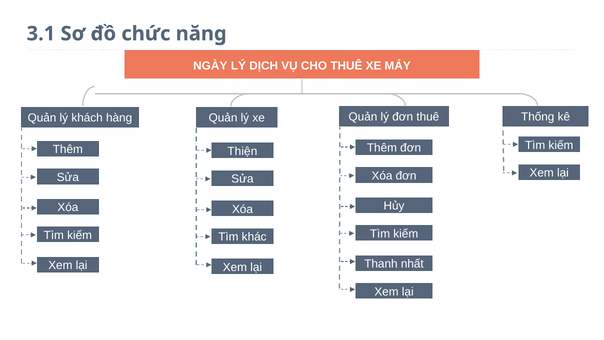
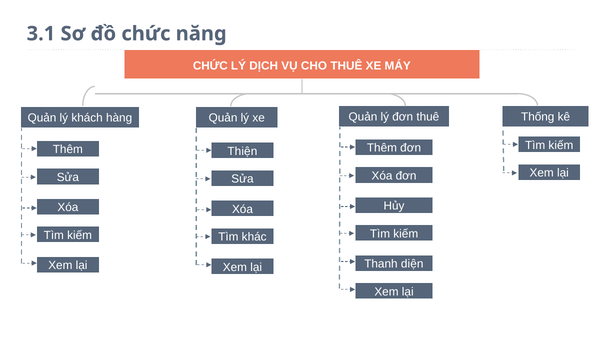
NGÀY: NGÀY -> CHỨC (210, 66)
nhất: nhất -> diện (412, 264)
